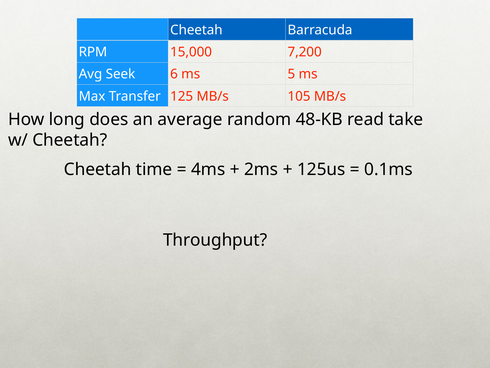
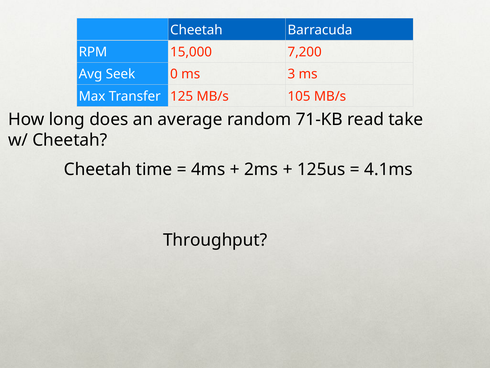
6: 6 -> 0 (174, 74)
5: 5 -> 3 (291, 74)
48-KB: 48-KB -> 71-KB (319, 119)
0.1ms: 0.1ms -> 4.1ms (389, 169)
